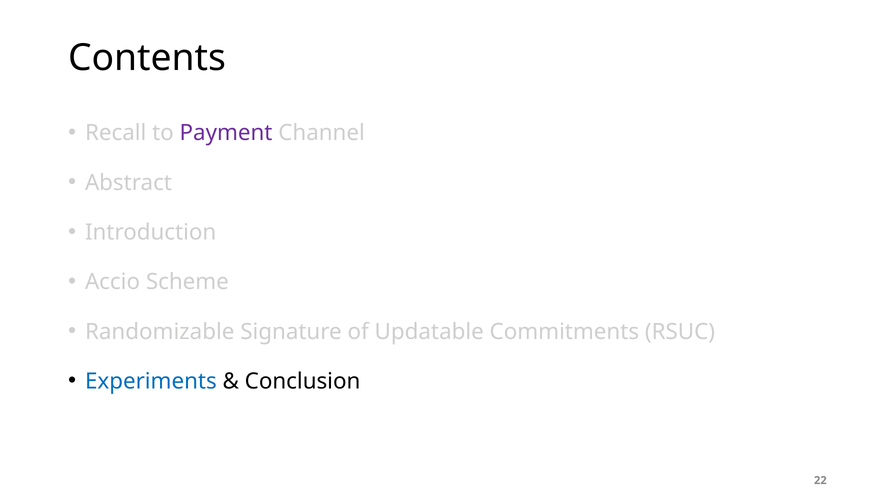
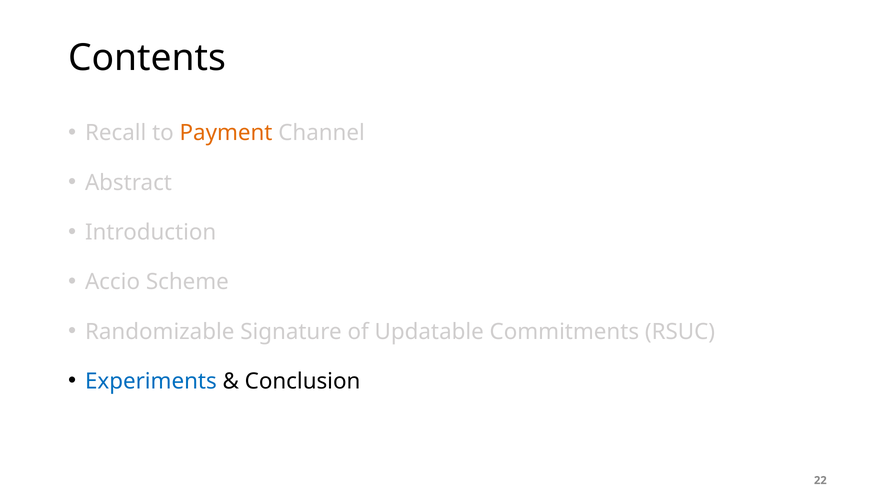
Payment colour: purple -> orange (226, 133)
